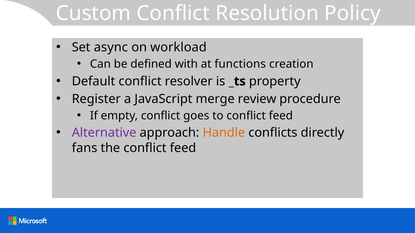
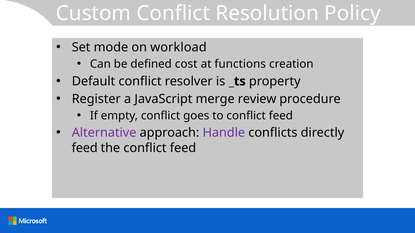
async: async -> mode (111, 48)
with: with -> cost (186, 64)
Handle colour: orange -> purple (224, 133)
fans: fans -> feed (85, 148)
